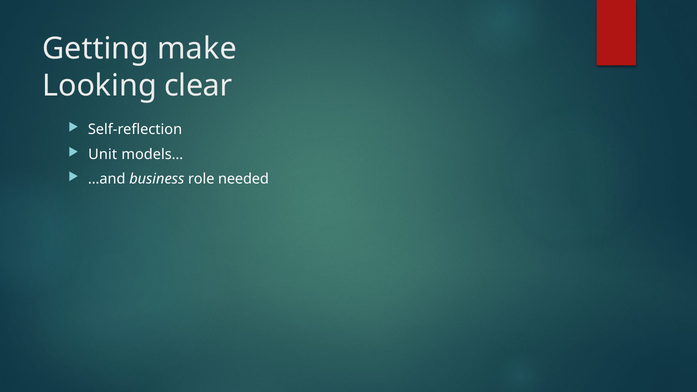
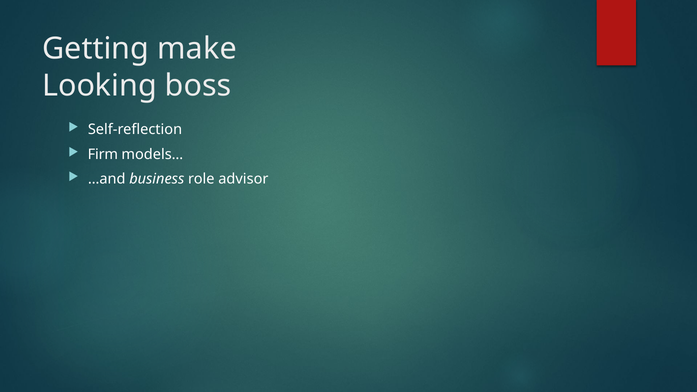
clear: clear -> boss (198, 86)
Unit: Unit -> Firm (103, 154)
needed: needed -> advisor (243, 179)
